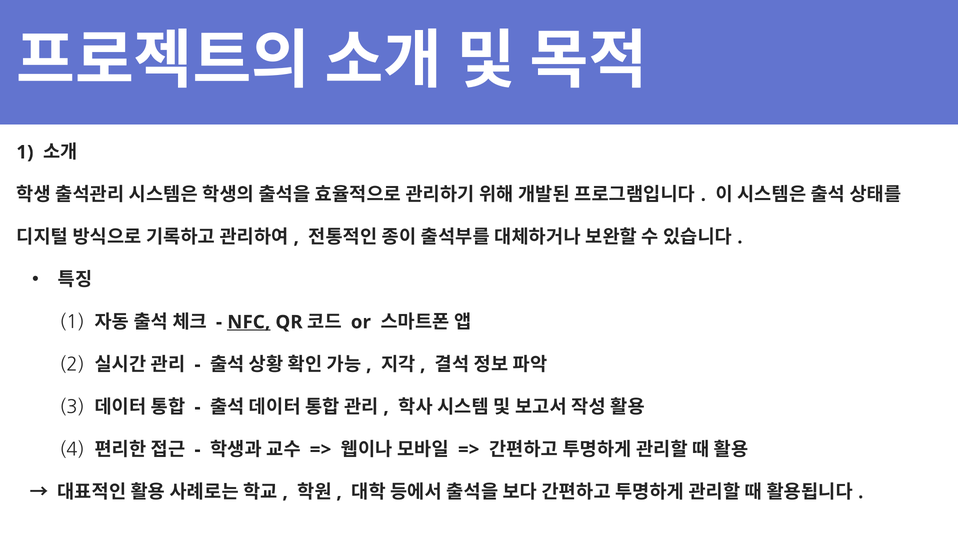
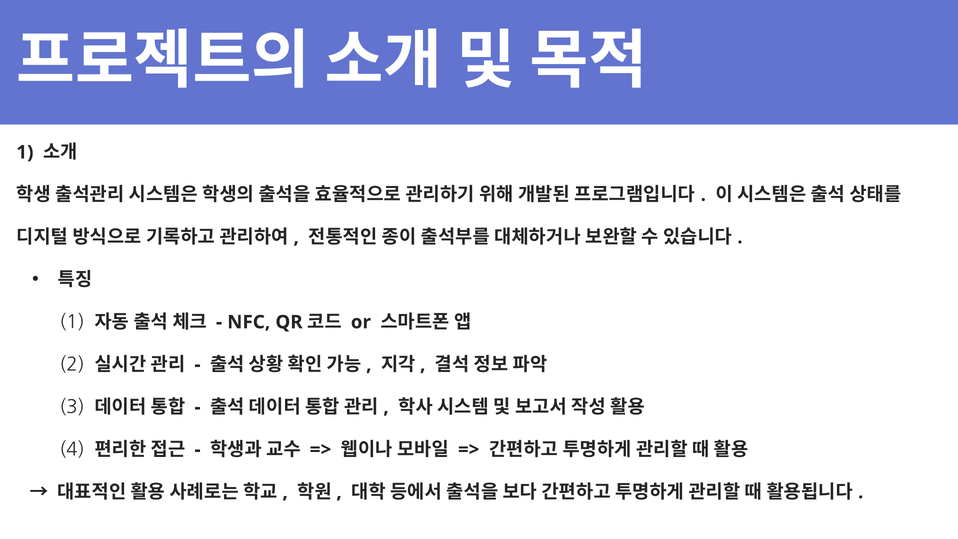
NFC underline: present -> none (249, 322)
